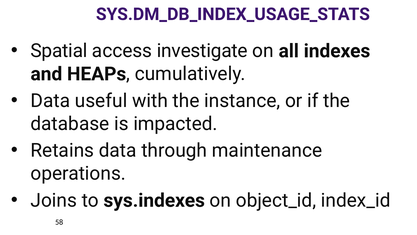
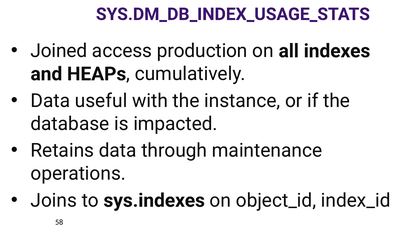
Spatial: Spatial -> Joined (59, 51)
investigate: investigate -> production (202, 51)
